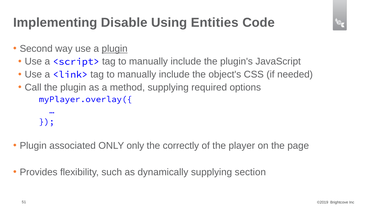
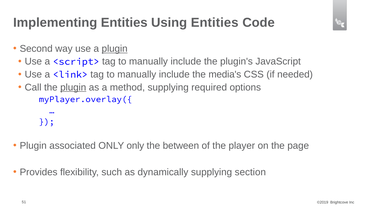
Implementing Disable: Disable -> Entities (124, 23)
object's: object's -> media's (225, 74)
plugin underline: none -> present (73, 87)
correctly: correctly -> between (181, 146)
